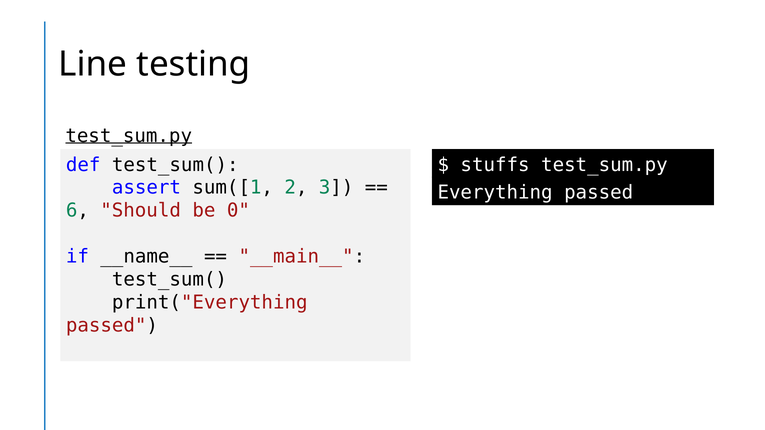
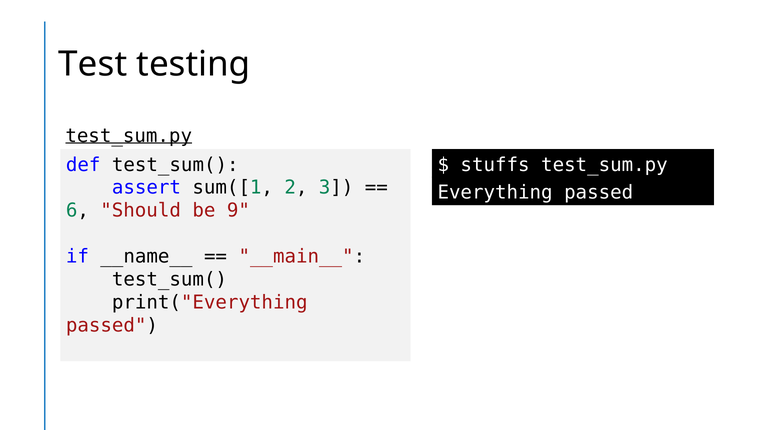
Line: Line -> Test (93, 64)
0: 0 -> 9 (238, 211)
